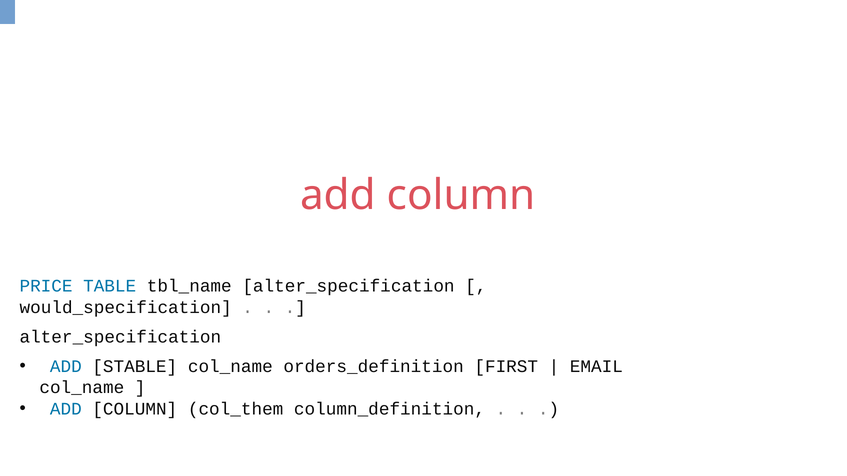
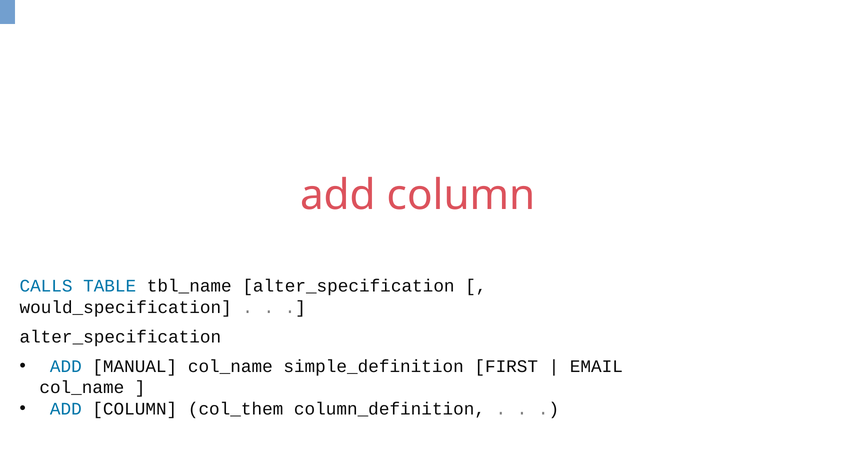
PRICE: PRICE -> CALLS (46, 286)
STABLE: STABLE -> MANUAL (135, 367)
orders_definition: orders_definition -> simple_definition (374, 367)
